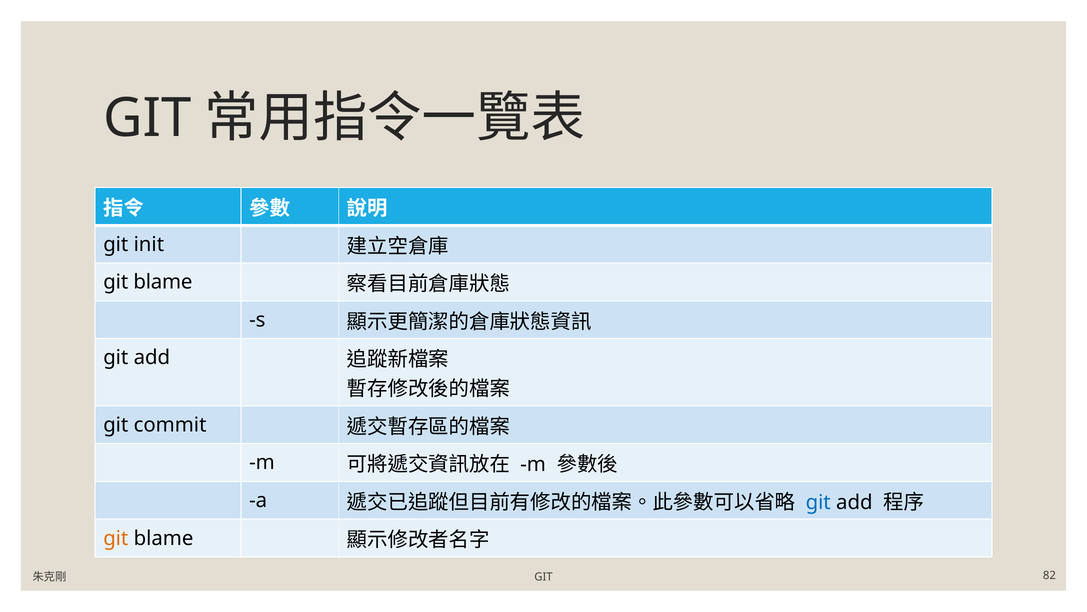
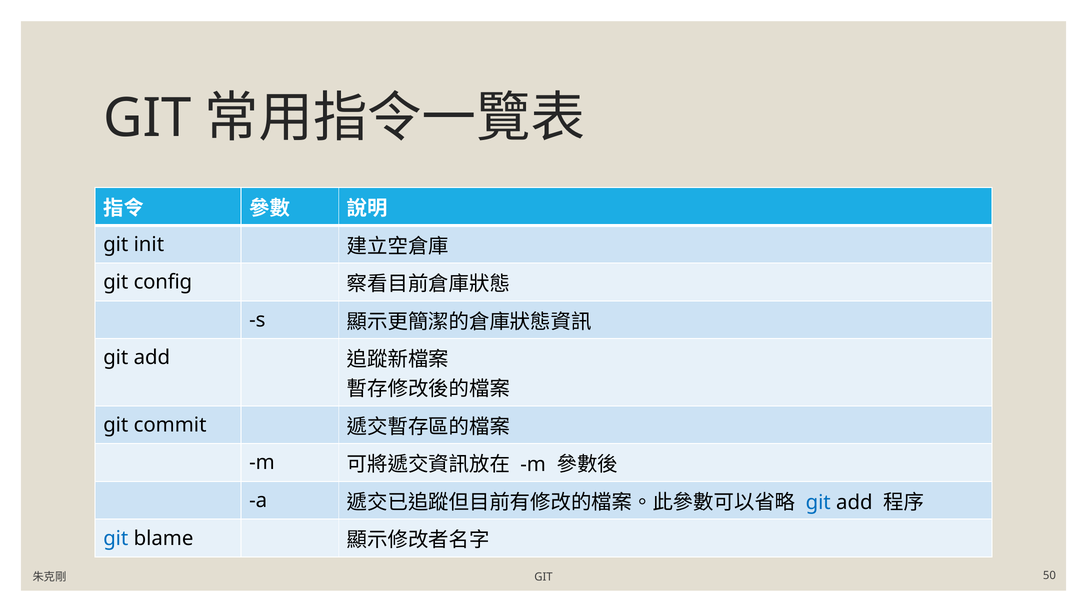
blame: blame -> config (163, 282)
git colour: orange -> blue (116, 538)
82: 82 -> 50 (1049, 575)
